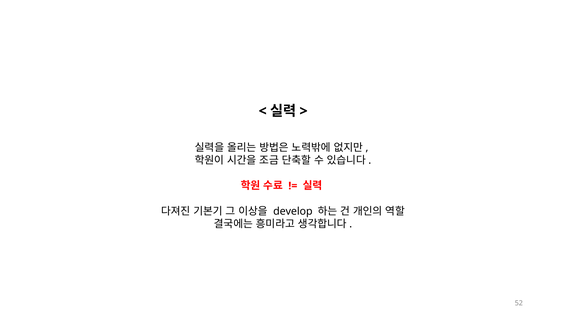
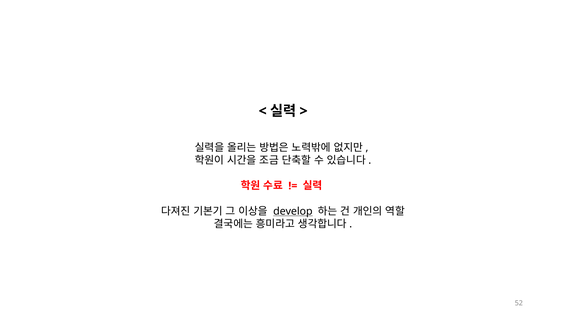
develop underline: none -> present (293, 212)
